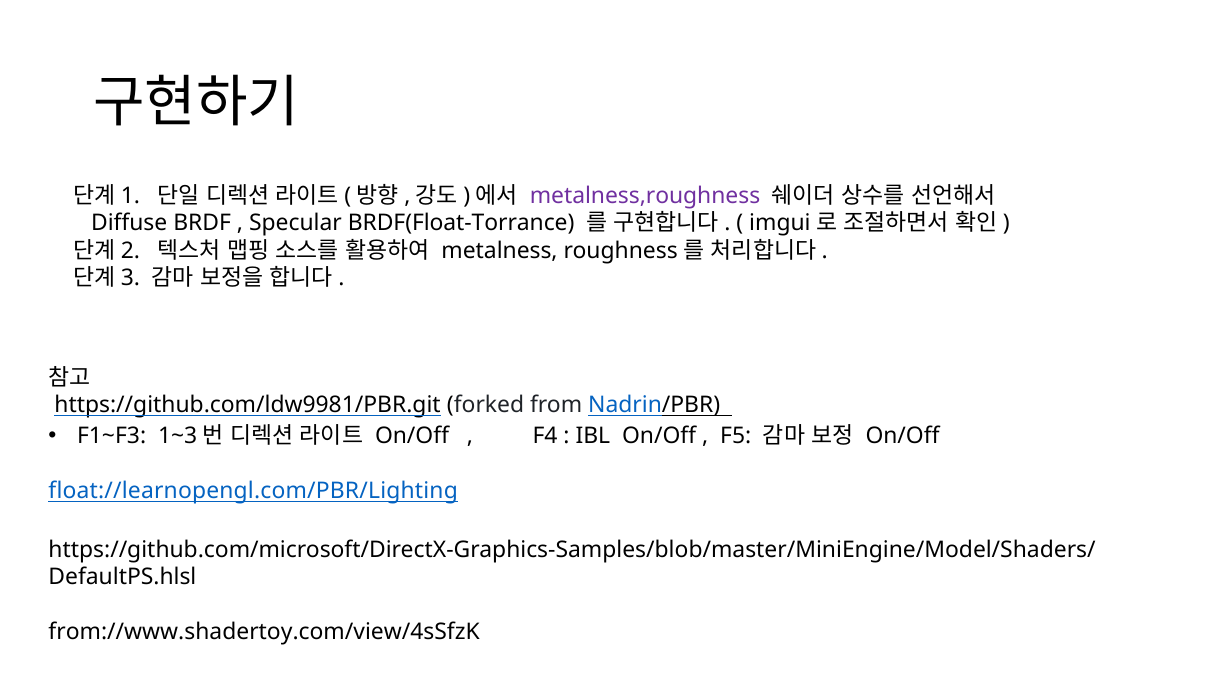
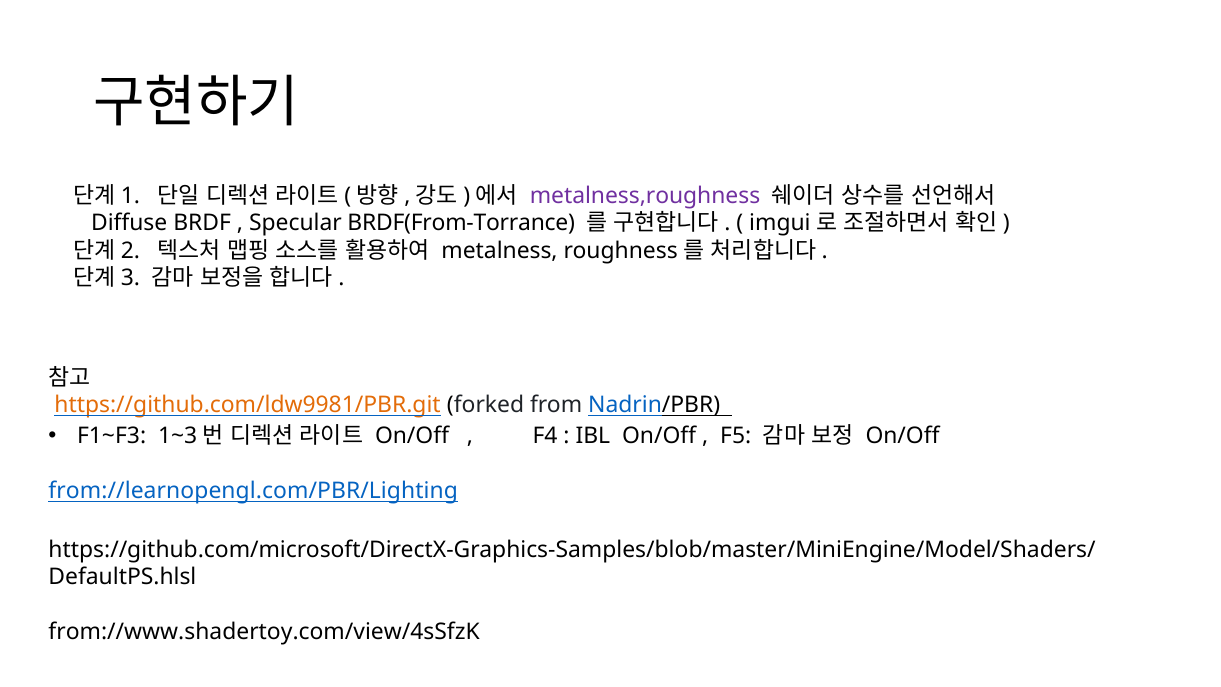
BRDF(Float-Torrance: BRDF(Float-Torrance -> BRDF(From-Torrance (461, 223)
https://github.com/ldw9981/PBR.git colour: black -> orange (248, 405)
float://learnopengl.com/PBR/Lighting: float://learnopengl.com/PBR/Lighting -> from://learnopengl.com/PBR/Lighting (253, 491)
